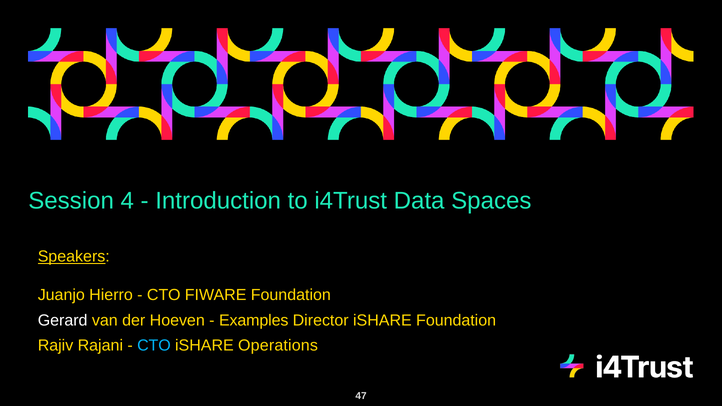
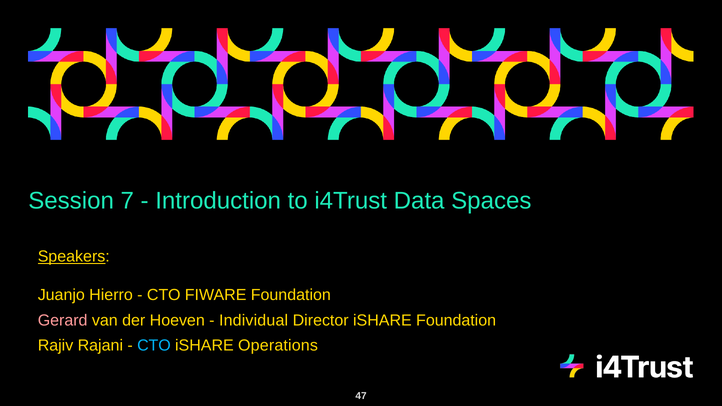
4: 4 -> 7 (127, 201)
Gerard colour: white -> pink (63, 320)
Examples: Examples -> Individual (254, 320)
